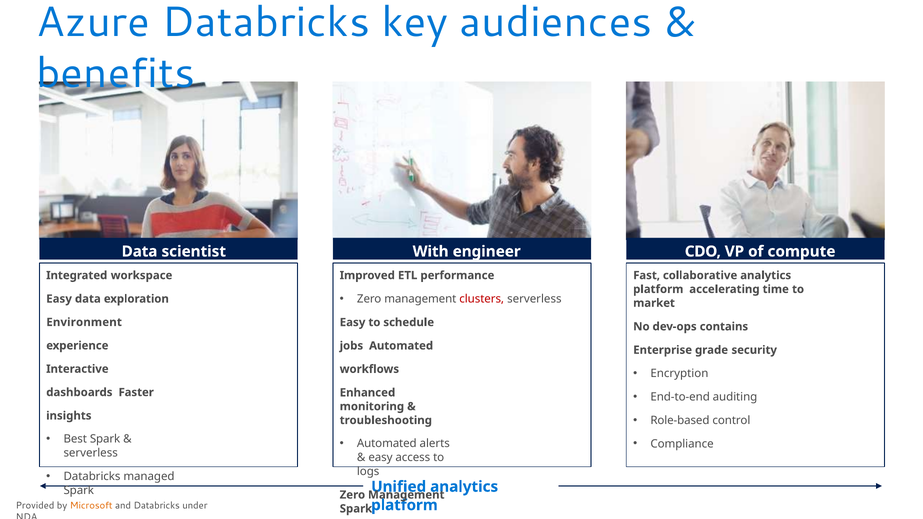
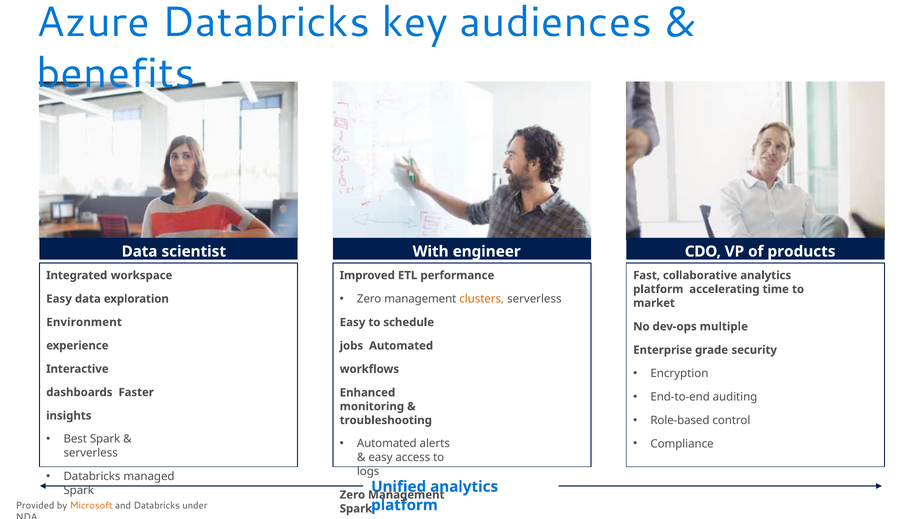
compute: compute -> products (801, 252)
clusters colour: red -> orange (482, 299)
contains: contains -> multiple (724, 327)
